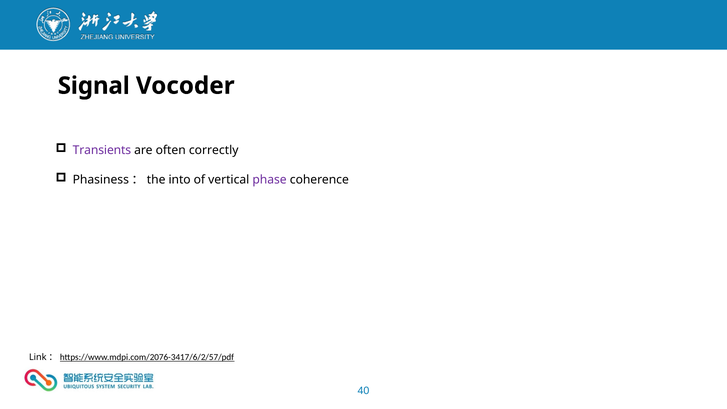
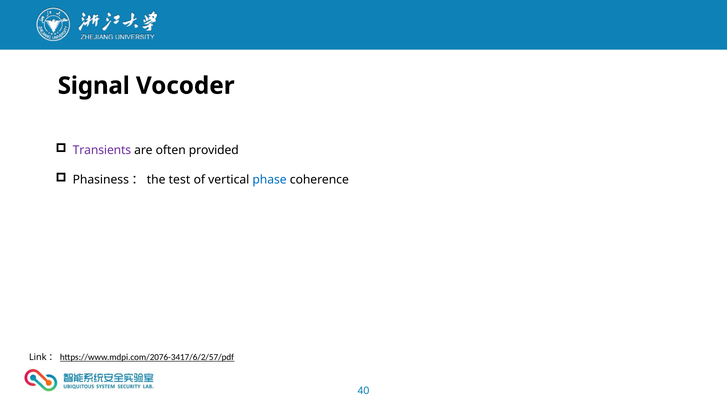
correctly: correctly -> provided (214, 150)
into: into -> test (179, 179)
phase colour: purple -> blue (270, 179)
